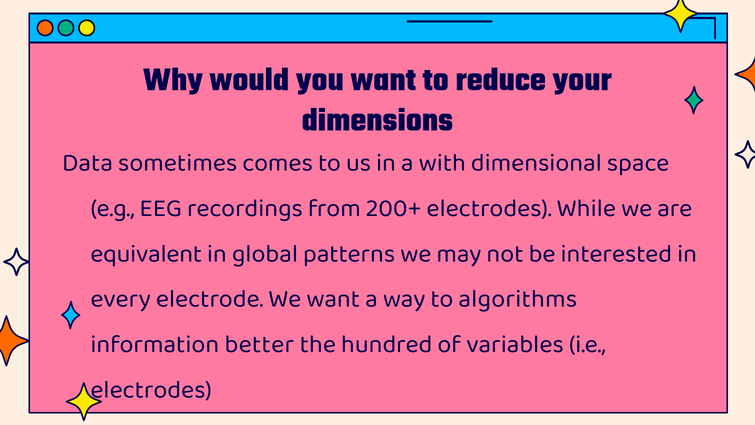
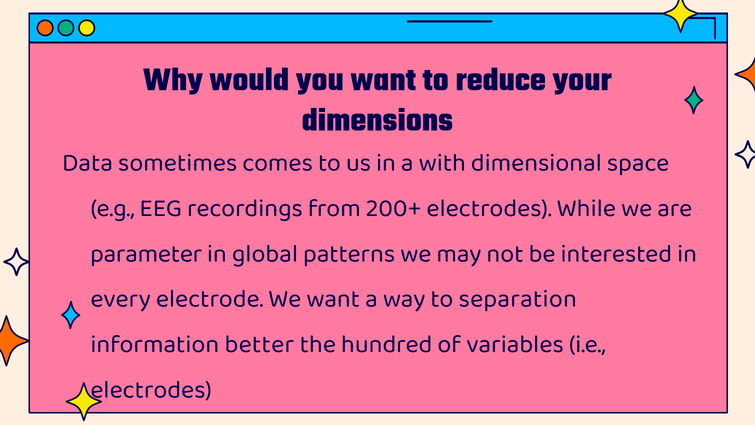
equivalent: equivalent -> parameter (146, 253)
algorithms: algorithms -> separation (518, 298)
